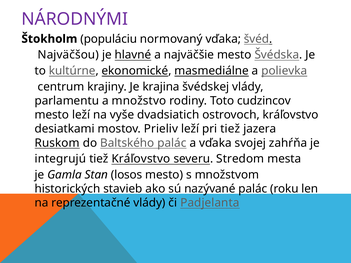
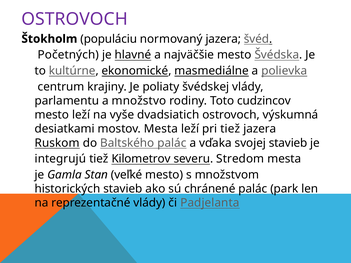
NÁRODNÝMI: NÁRODNÝMI -> OSTROVOCH (75, 19)
normovaný vďaka: vďaka -> jazera (223, 39)
Najväčšou: Najväčšou -> Početných (68, 55)
krajina: krajina -> poliaty (161, 87)
ostrovoch kráľovstvo: kráľovstvo -> výskumná (290, 115)
mostov Prieliv: Prieliv -> Mesta (161, 129)
svojej zahŕňa: zahŕňa -> stavieb (288, 143)
tiež Kráľovstvo: Kráľovstvo -> Kilometrov (141, 159)
losos: losos -> veľké (127, 175)
nazývané: nazývané -> chránené (210, 189)
roku: roku -> park (284, 189)
